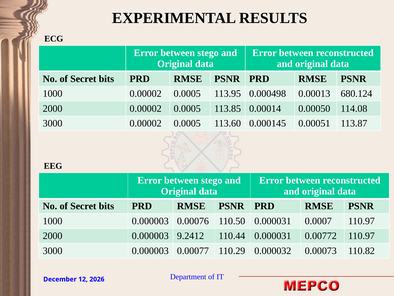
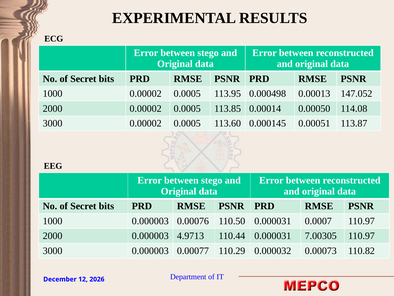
680.124: 680.124 -> 147.052 (356, 93)
9.2412: 9.2412 -> 4.9713 (190, 236)
0.00772: 0.00772 -> 7.00305 (321, 236)
